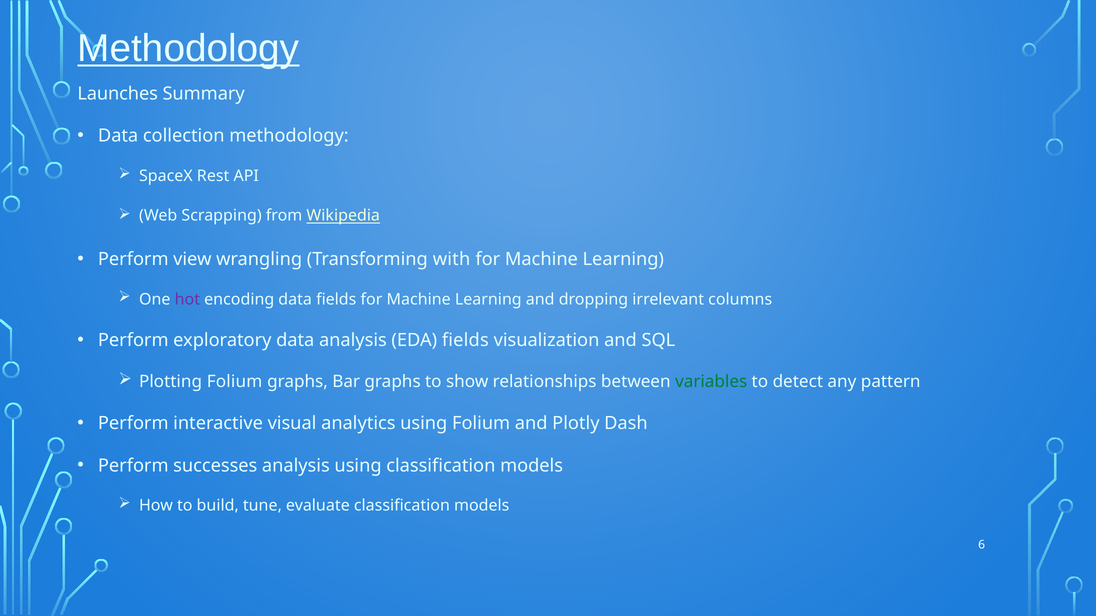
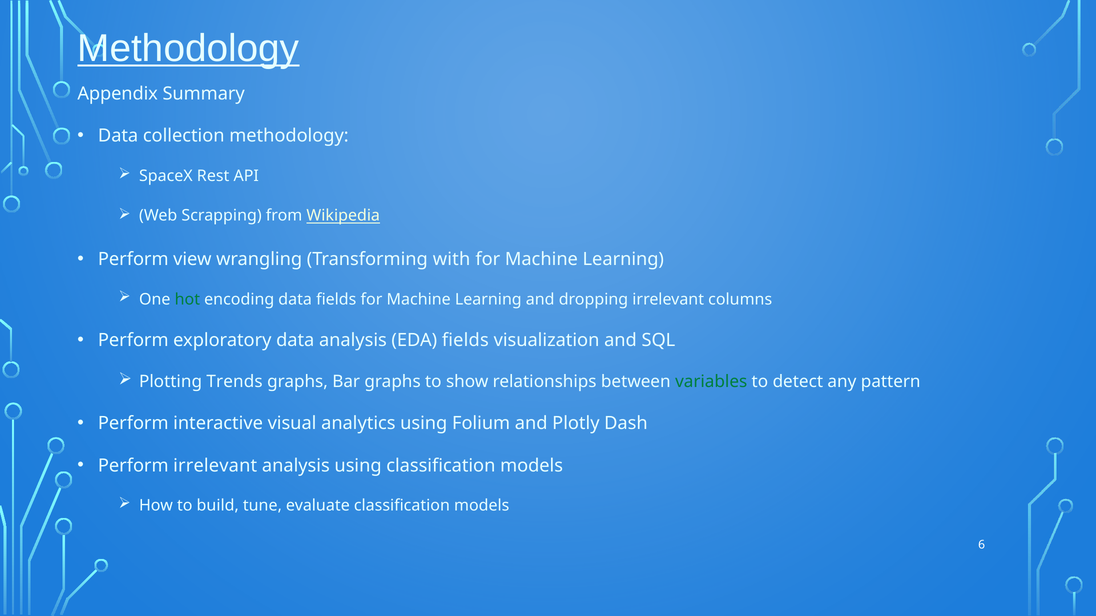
Launches: Launches -> Appendix (118, 94)
hot colour: purple -> green (187, 300)
Plotting Folium: Folium -> Trends (235, 382)
Perform successes: successes -> irrelevant (215, 466)
